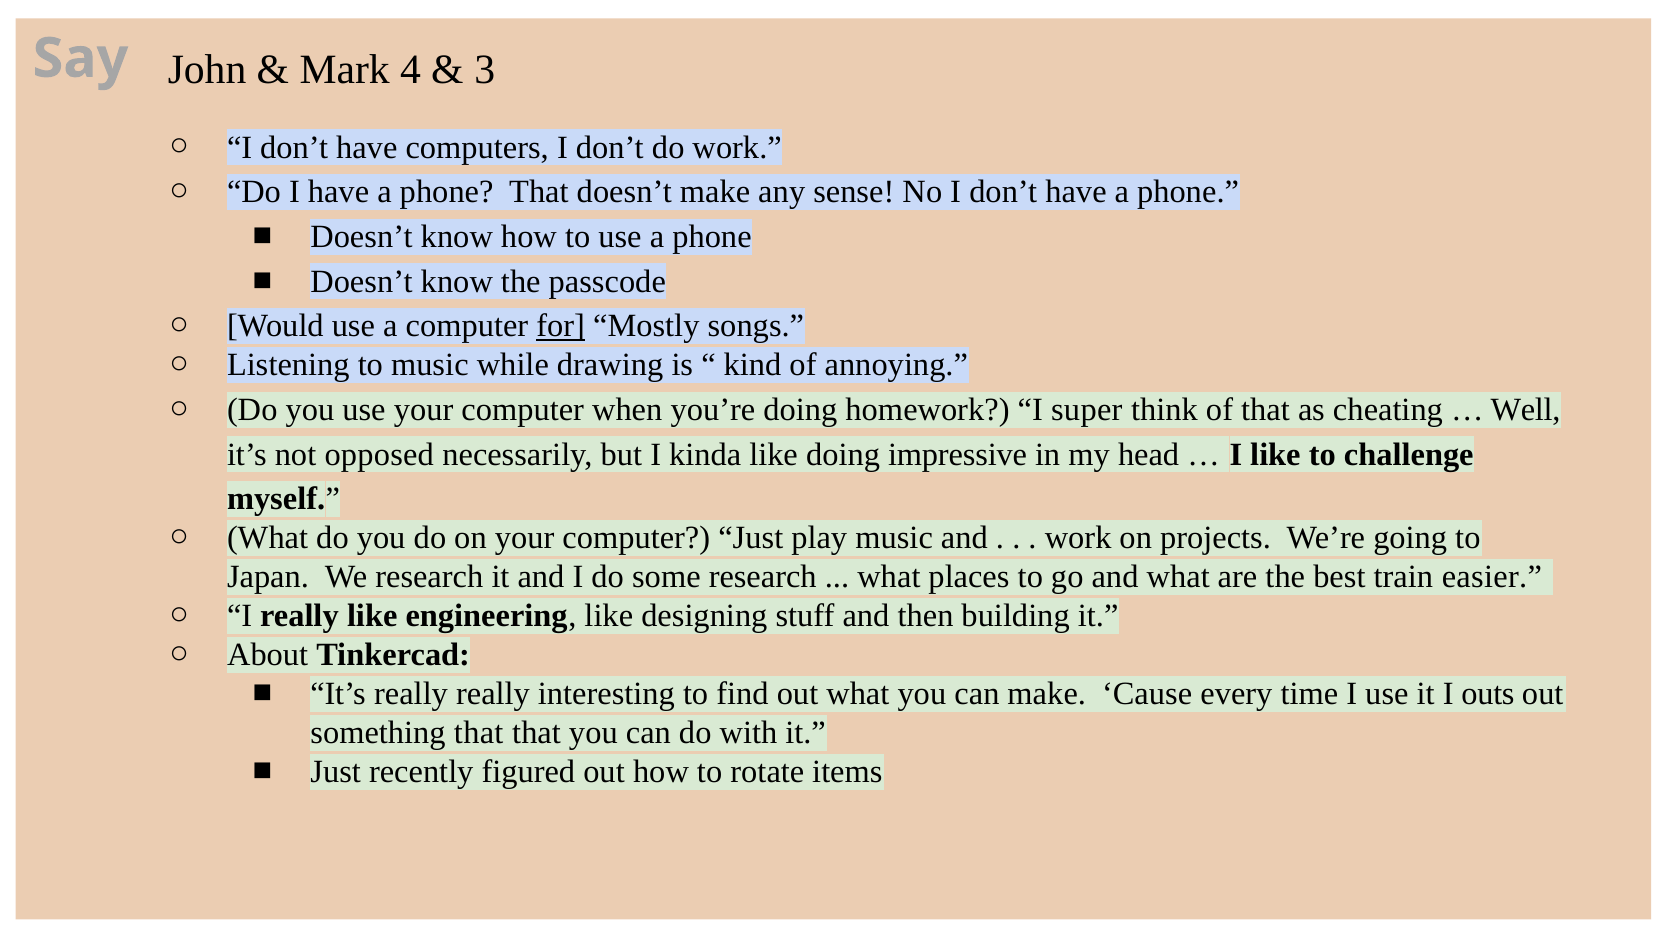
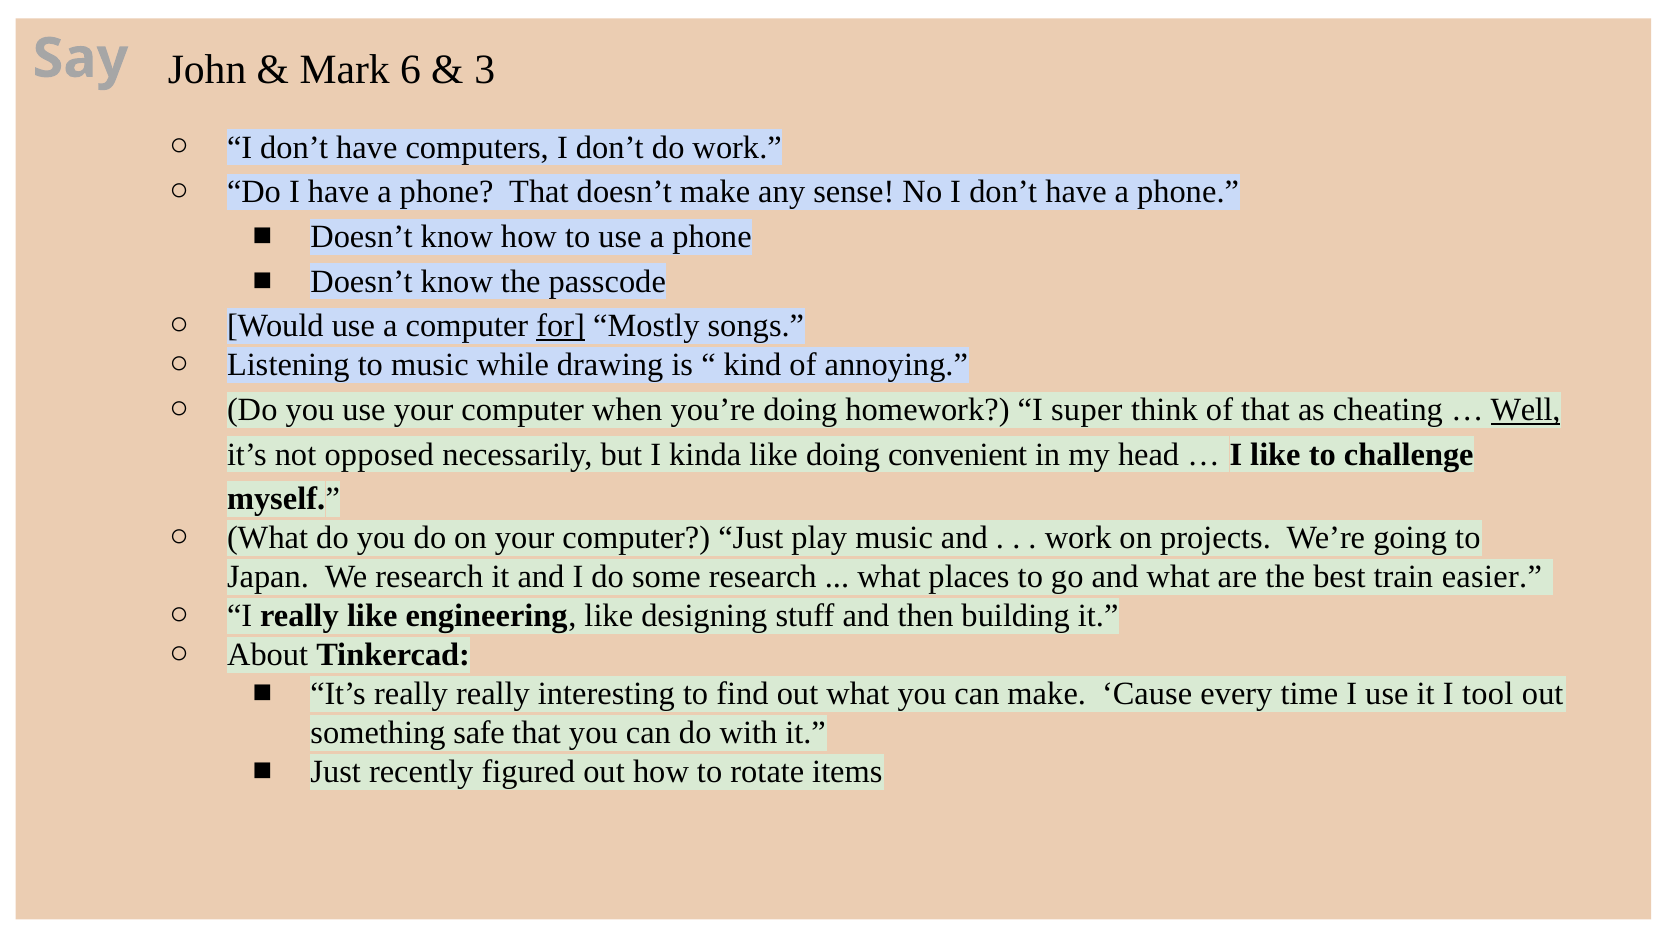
4: 4 -> 6 (411, 70)
Well underline: none -> present (1526, 410)
impressive: impressive -> convenient (958, 454)
outs: outs -> tool (1488, 694)
something that: that -> safe (479, 733)
